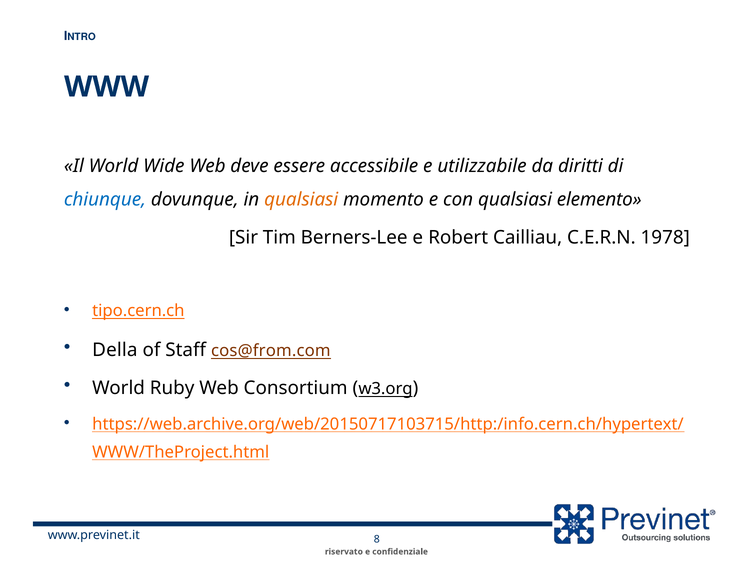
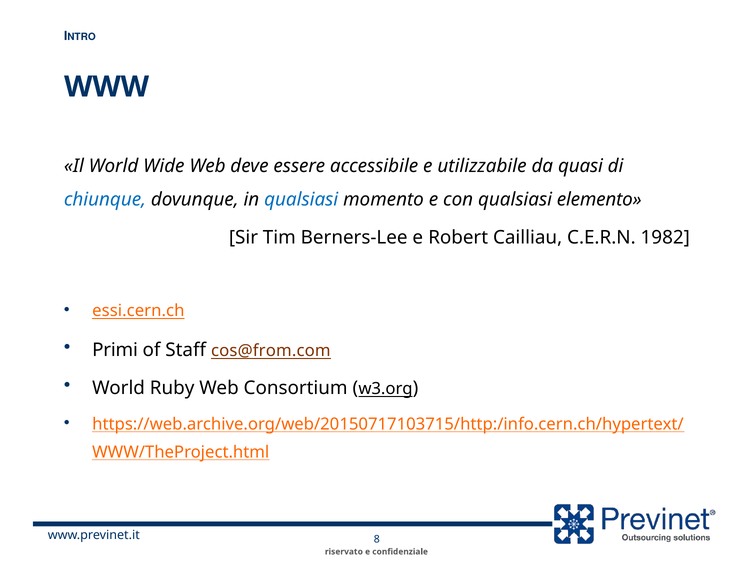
diritti: diritti -> quasi (580, 166)
qualsiasi colour: orange -> blue (301, 200)
1978: 1978 -> 1982 (665, 238)
tipo.cern.ch: tipo.cern.ch -> essi.cern.ch (138, 311)
Della: Della -> Primi (115, 351)
